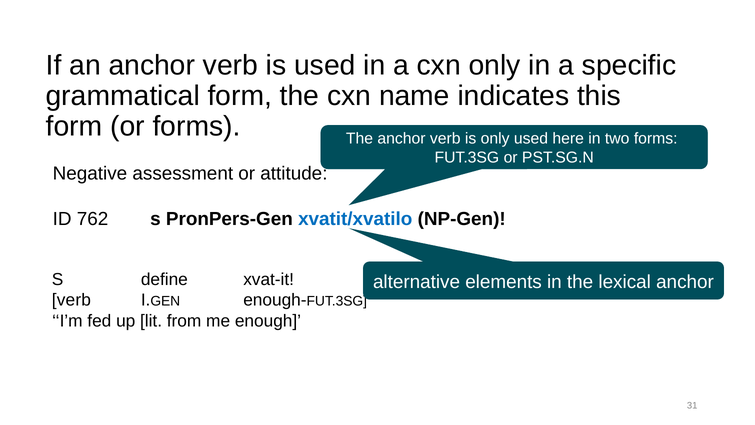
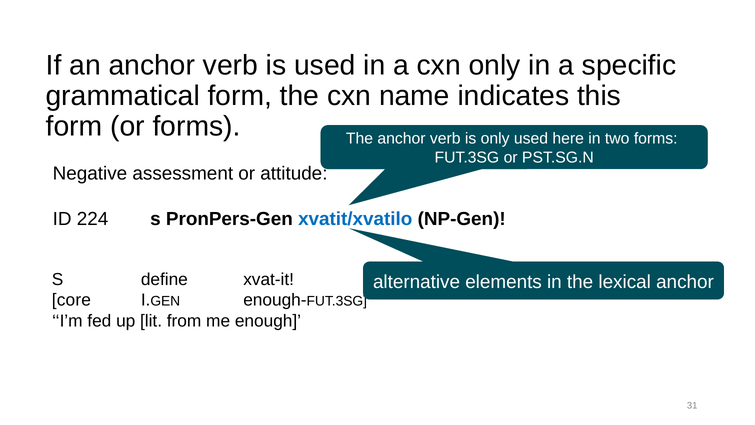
762: 762 -> 224 (93, 219)
verb: verb -> core (71, 300)
